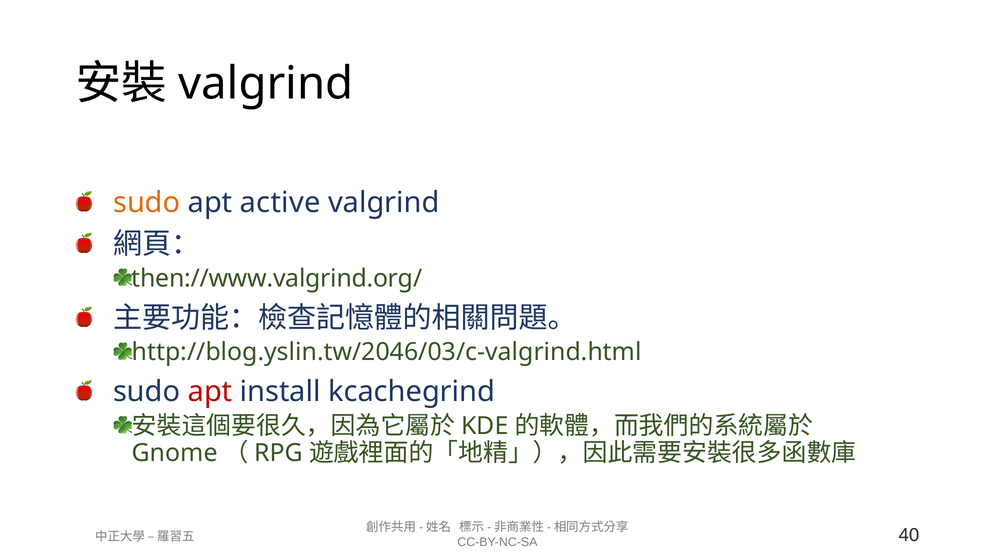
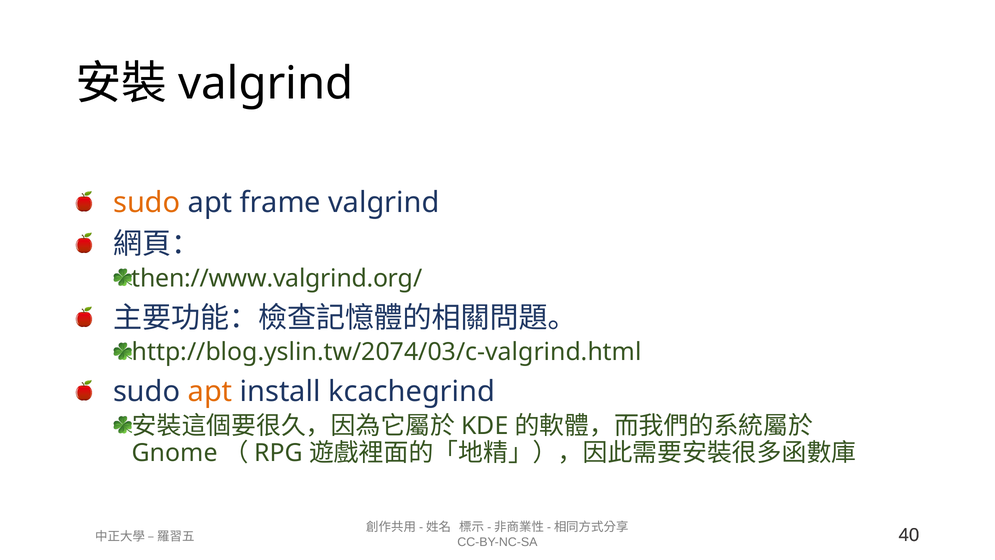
active: active -> frame (280, 202)
http://blog.yslin.tw/2046/03/c-valgrind.html: http://blog.yslin.tw/2046/03/c-valgrind.html -> http://blog.yslin.tw/2074/03/c-valgrind.html (387, 352)
apt colour: red -> orange (210, 392)
